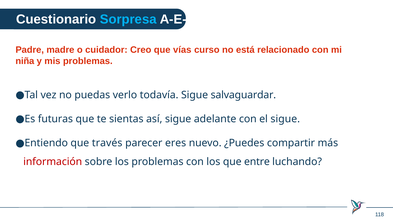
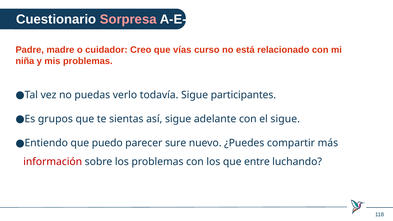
Sorpresa colour: light blue -> pink (128, 19)
salvaguardar: salvaguardar -> participantes (243, 95)
futuras: futuras -> grupos (55, 119)
través: través -> puedo (107, 143)
eres: eres -> sure (176, 143)
